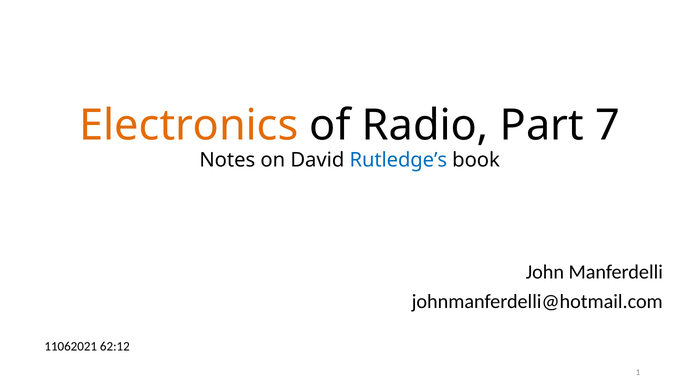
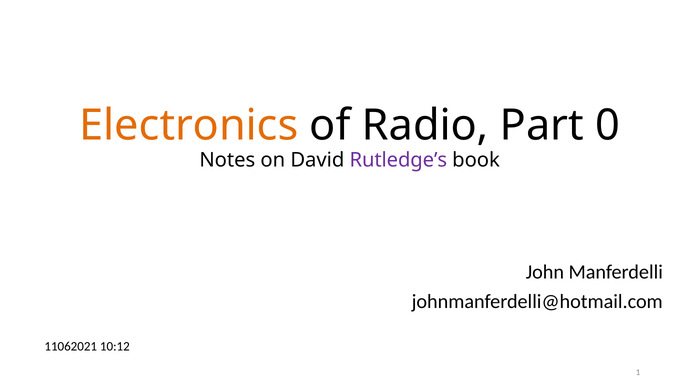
7: 7 -> 0 (607, 125)
Rutledge’s colour: blue -> purple (398, 160)
62:12: 62:12 -> 10:12 (115, 346)
